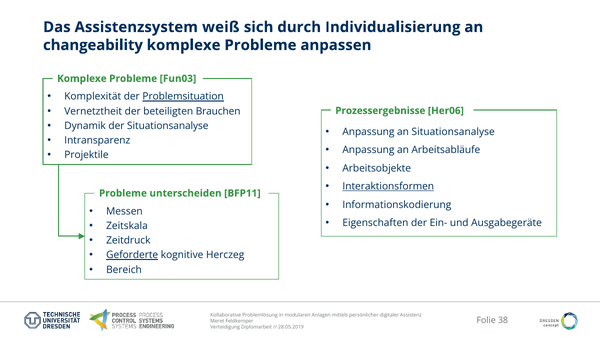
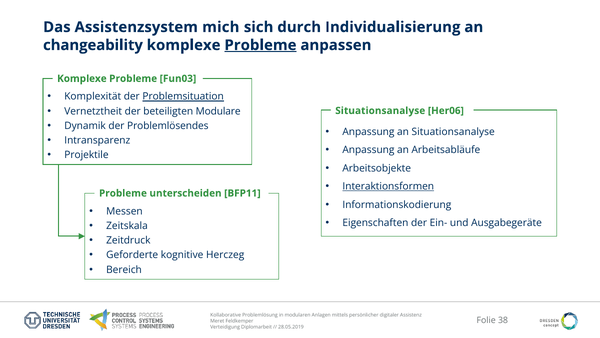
weiß: weiß -> mich (221, 27)
Probleme underline: none -> present (260, 45)
Brauchen: Brauchen -> Modulare (218, 111)
Prozessergebnisse: Prozessergebnisse -> Situationsanalyse (380, 111)
der Situationsanalyse: Situationsanalyse -> Problemlösendes (168, 126)
Geforderte underline: present -> none (132, 255)
